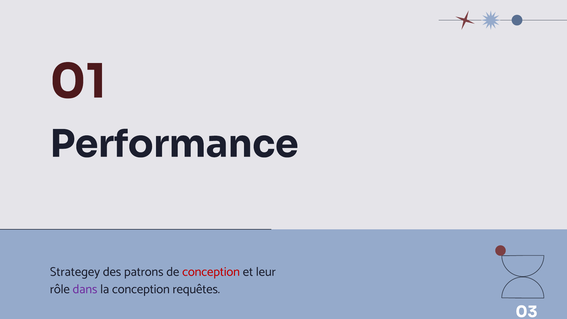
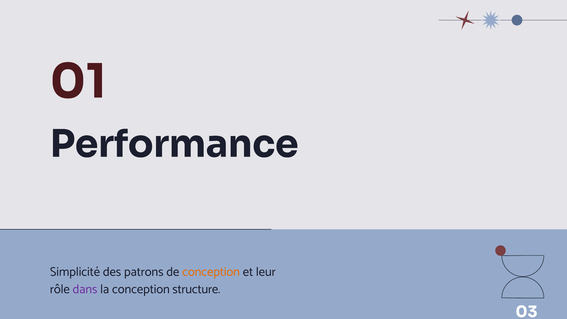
Strategey: Strategey -> Simplicité (75, 272)
conception colour: red -> orange (211, 272)
requêtes: requêtes -> structure (196, 289)
